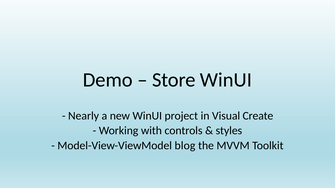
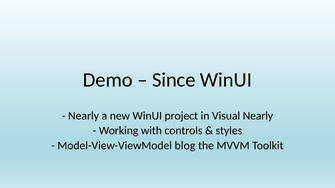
Store: Store -> Since (174, 80)
Visual Create: Create -> Nearly (258, 116)
